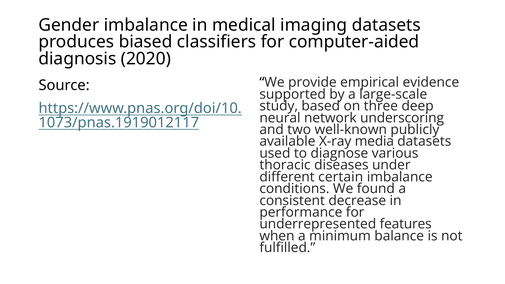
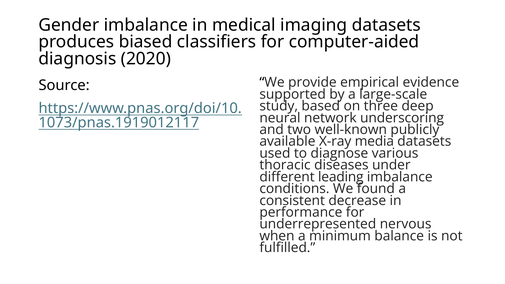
certain: certain -> leading (341, 177)
features: features -> nervous (406, 224)
